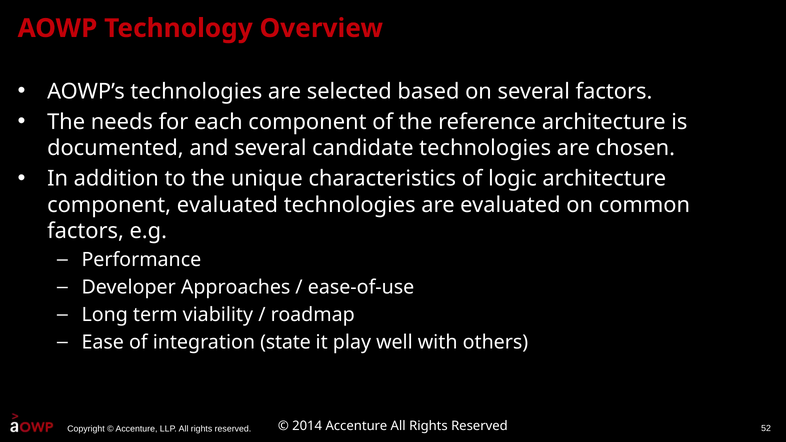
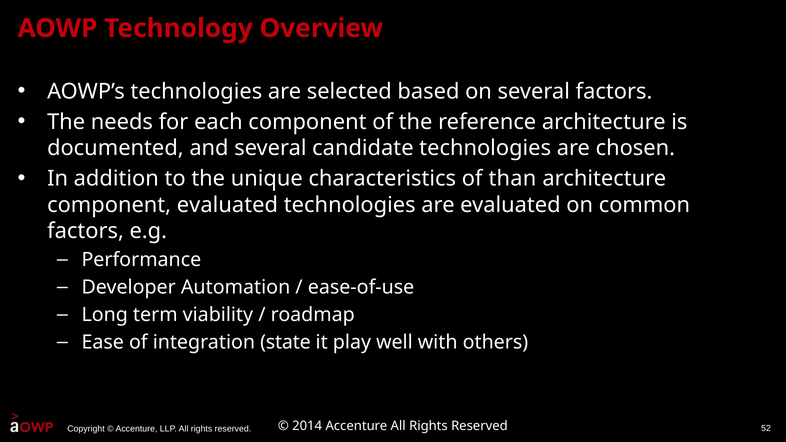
logic: logic -> than (512, 179)
Approaches: Approaches -> Automation (236, 287)
